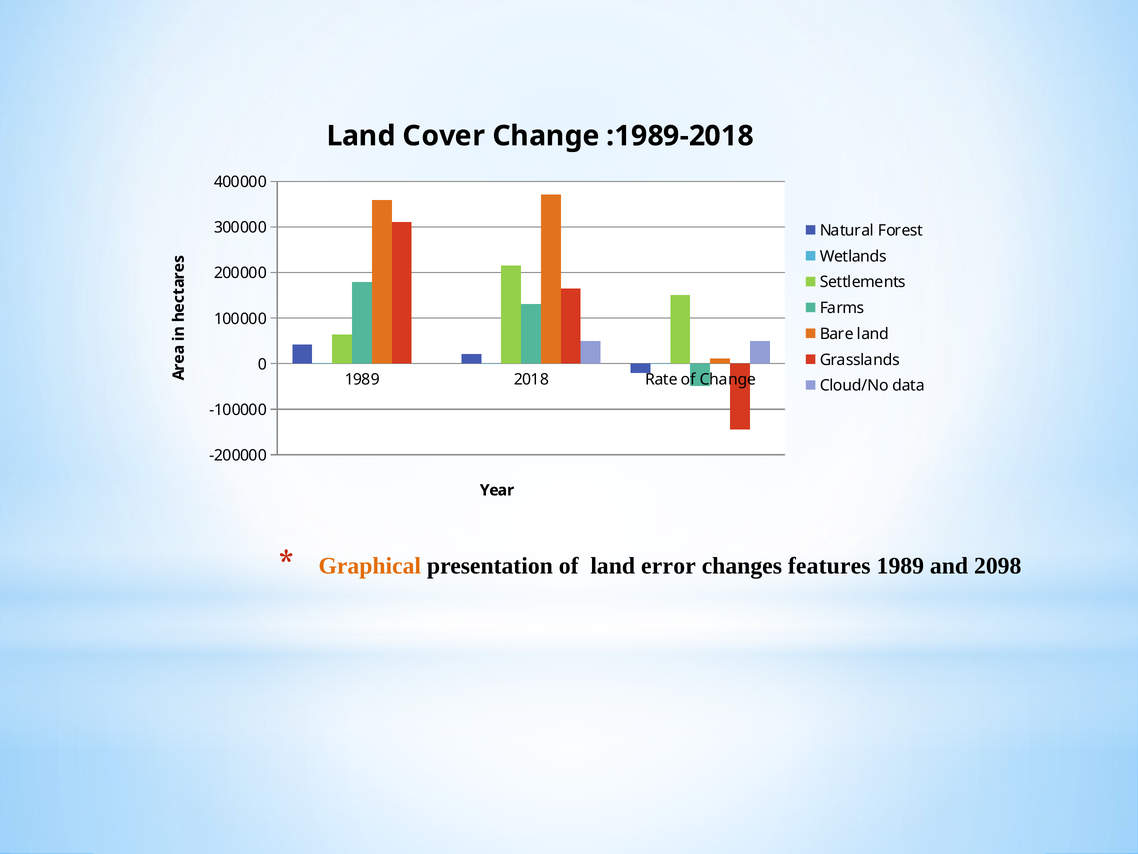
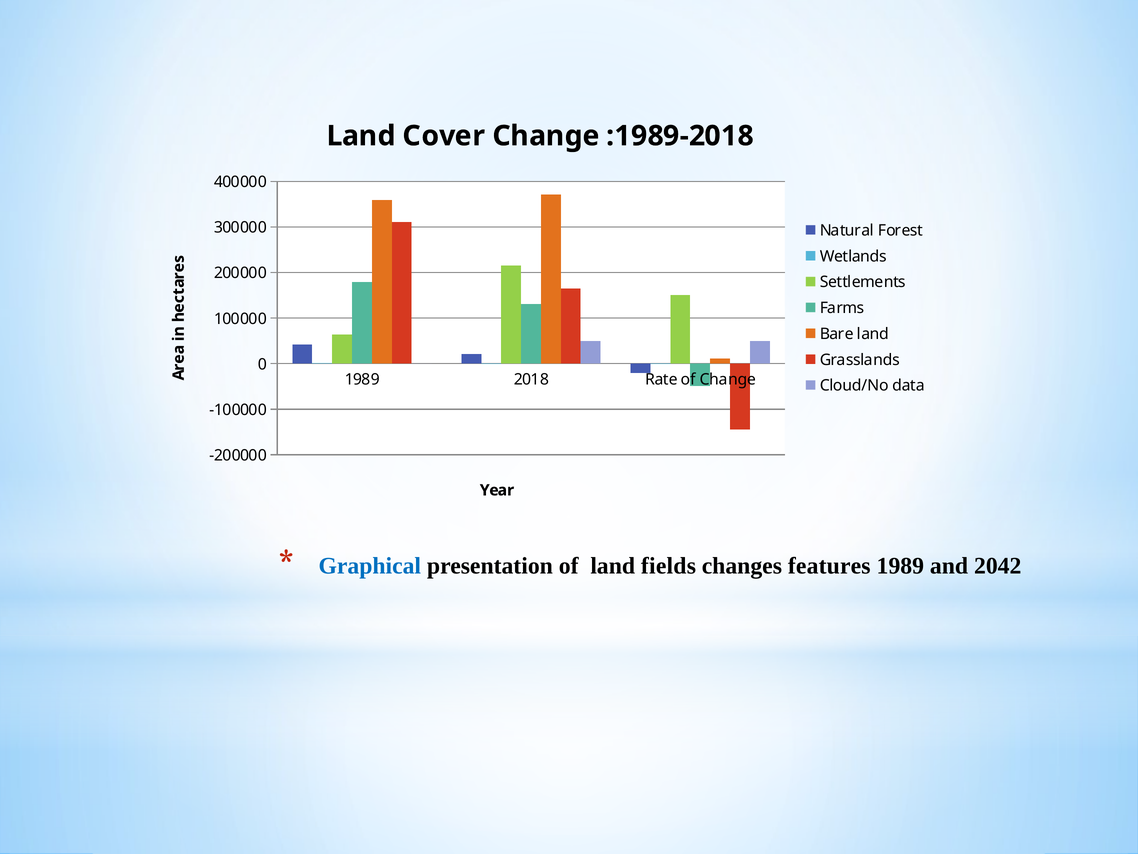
Graphical colour: orange -> blue (370, 566)
error: error -> fields (668, 566)
2098: 2098 -> 2042 (998, 566)
